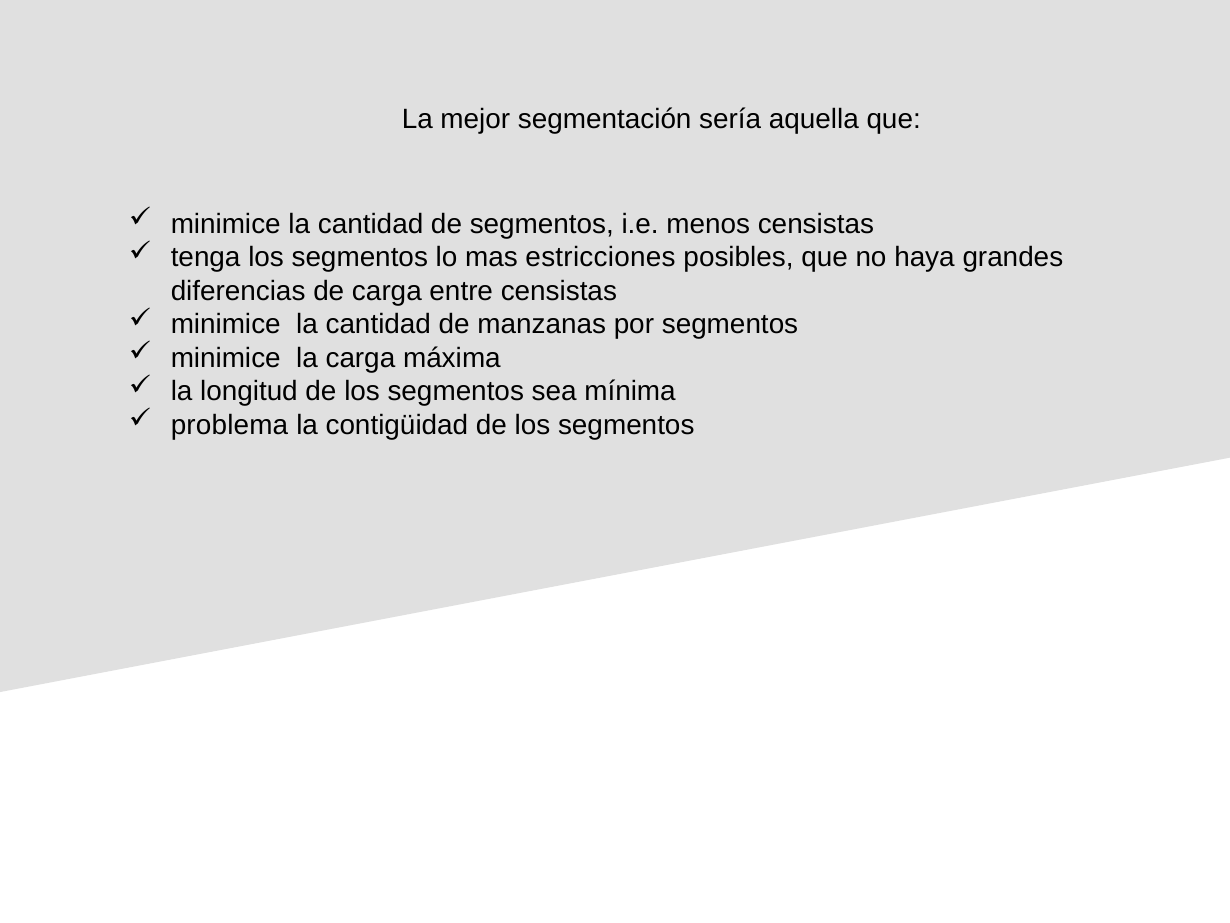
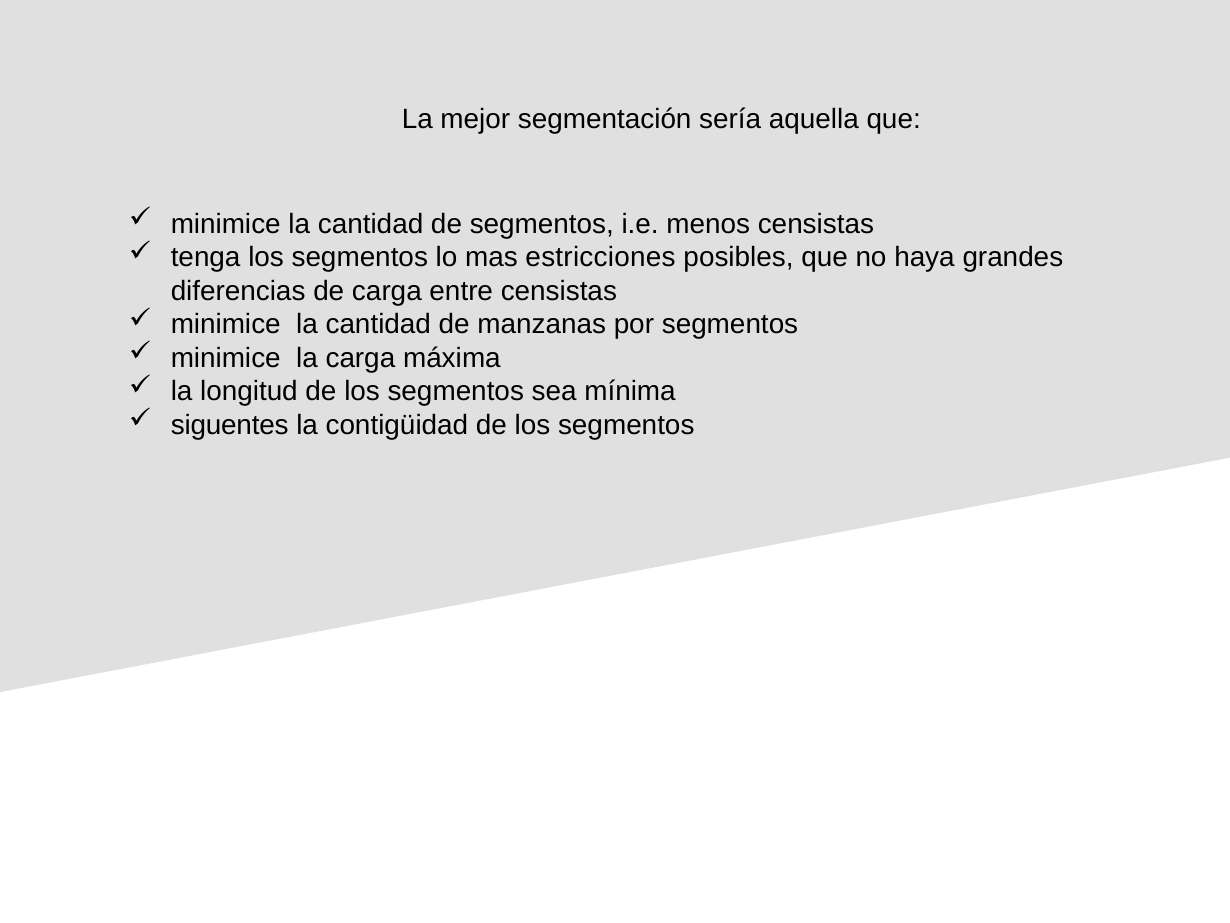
problema: problema -> siguentes (230, 425)
